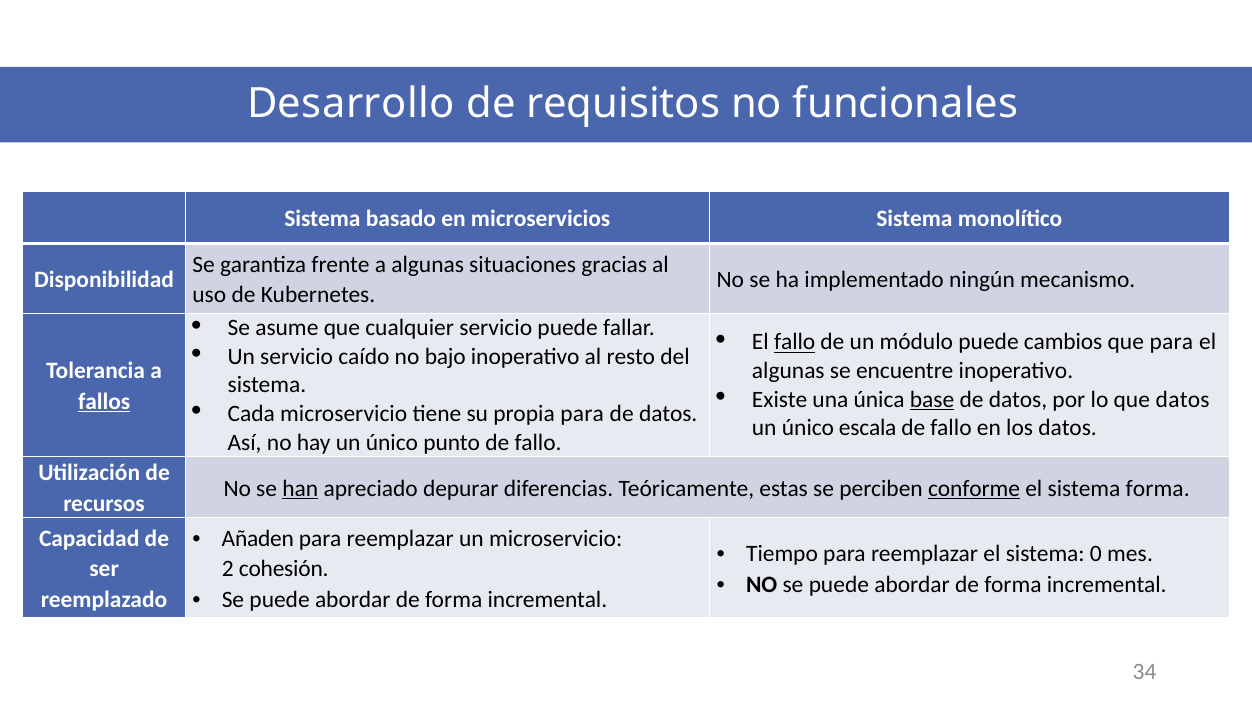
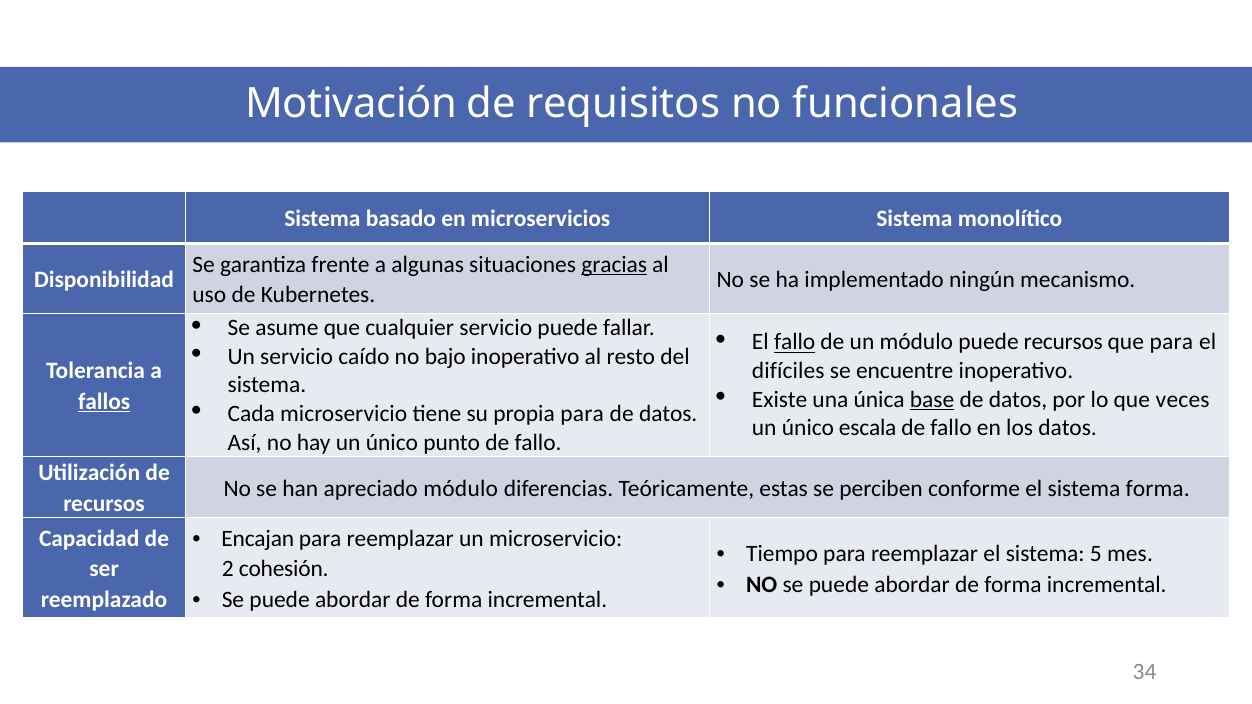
Desarrollo: Desarrollo -> Motivación (351, 104)
gracias underline: none -> present (614, 264)
puede cambios: cambios -> recursos (1063, 342)
algunas: algunas -> difíciles (788, 371)
que datos: datos -> veces (1183, 400)
han underline: present -> none (300, 489)
apreciado depurar: depurar -> módulo (461, 489)
conforme underline: present -> none (974, 489)
Añaden: Añaden -> Encajan (258, 539)
0: 0 -> 5 (1096, 554)
